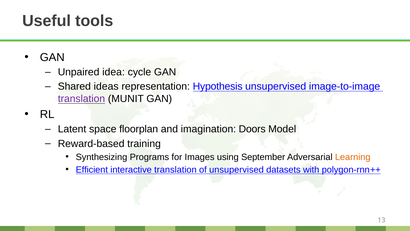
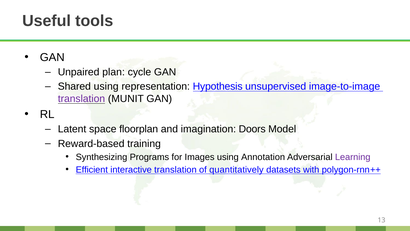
idea: idea -> plan (114, 72)
Shared ideas: ideas -> using (106, 86)
September: September -> Annotation (263, 157)
Learning colour: orange -> purple (353, 157)
of unsupervised: unsupervised -> quantitatively (236, 170)
